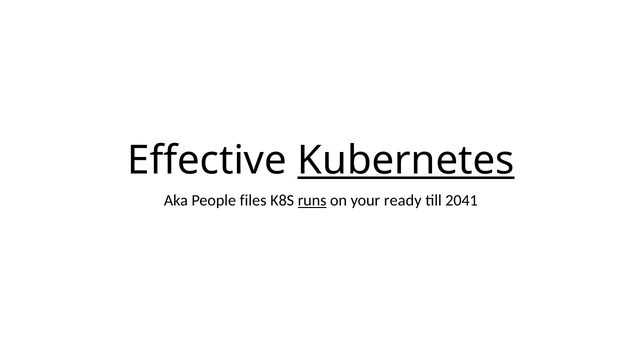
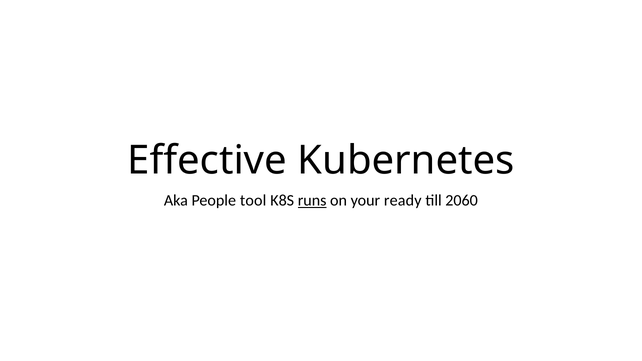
Kubernetes underline: present -> none (406, 160)
files: files -> tool (253, 201)
2041: 2041 -> 2060 (462, 201)
